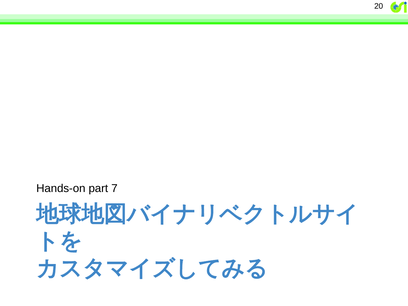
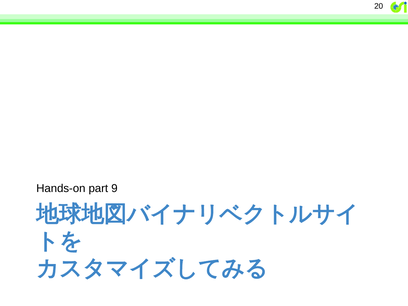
7: 7 -> 9 (114, 189)
